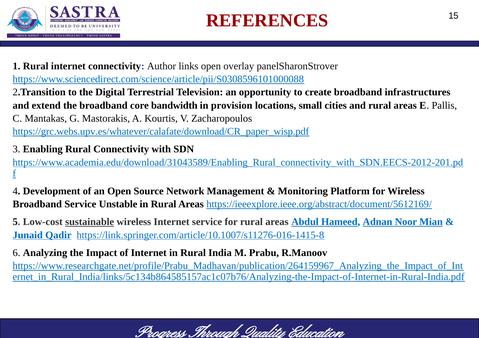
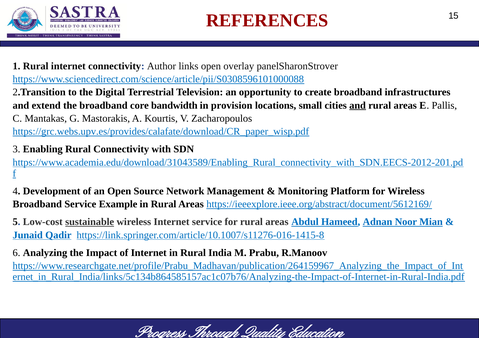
and underline: none -> present (358, 106)
https://grc.webs.upv.es/whatever/calafate/download/CR_paper_wisp.pdf: https://grc.webs.upv.es/whatever/calafate/download/CR_paper_wisp.pdf -> https://grc.webs.upv.es/provides/calafate/download/CR_paper_wisp.pdf (161, 132)
Unstable: Unstable -> Example (118, 205)
